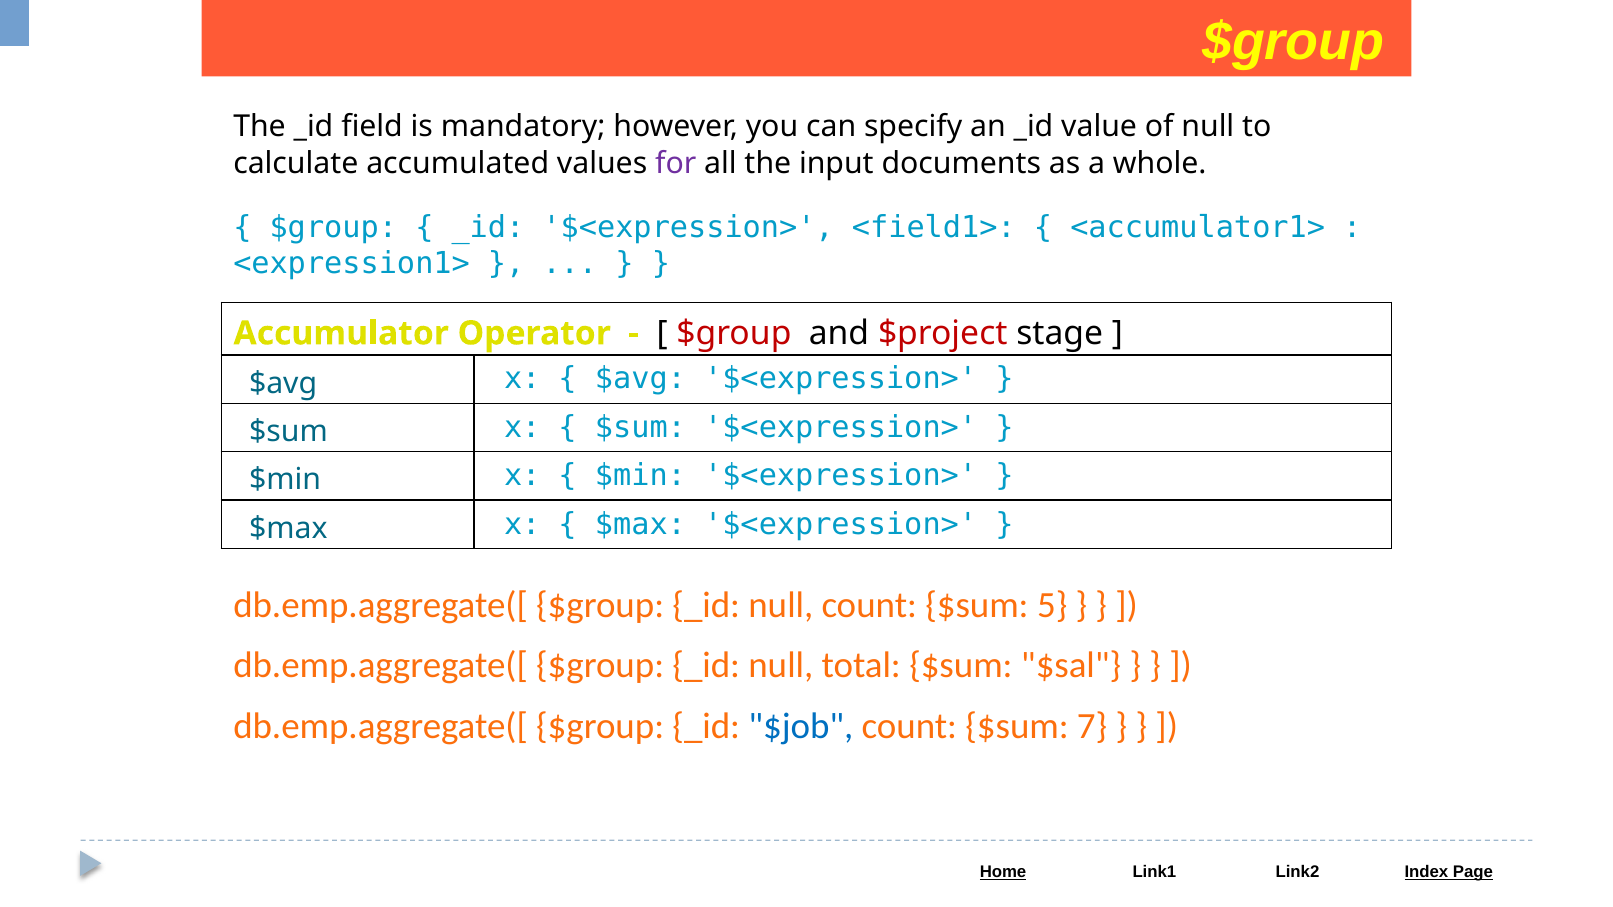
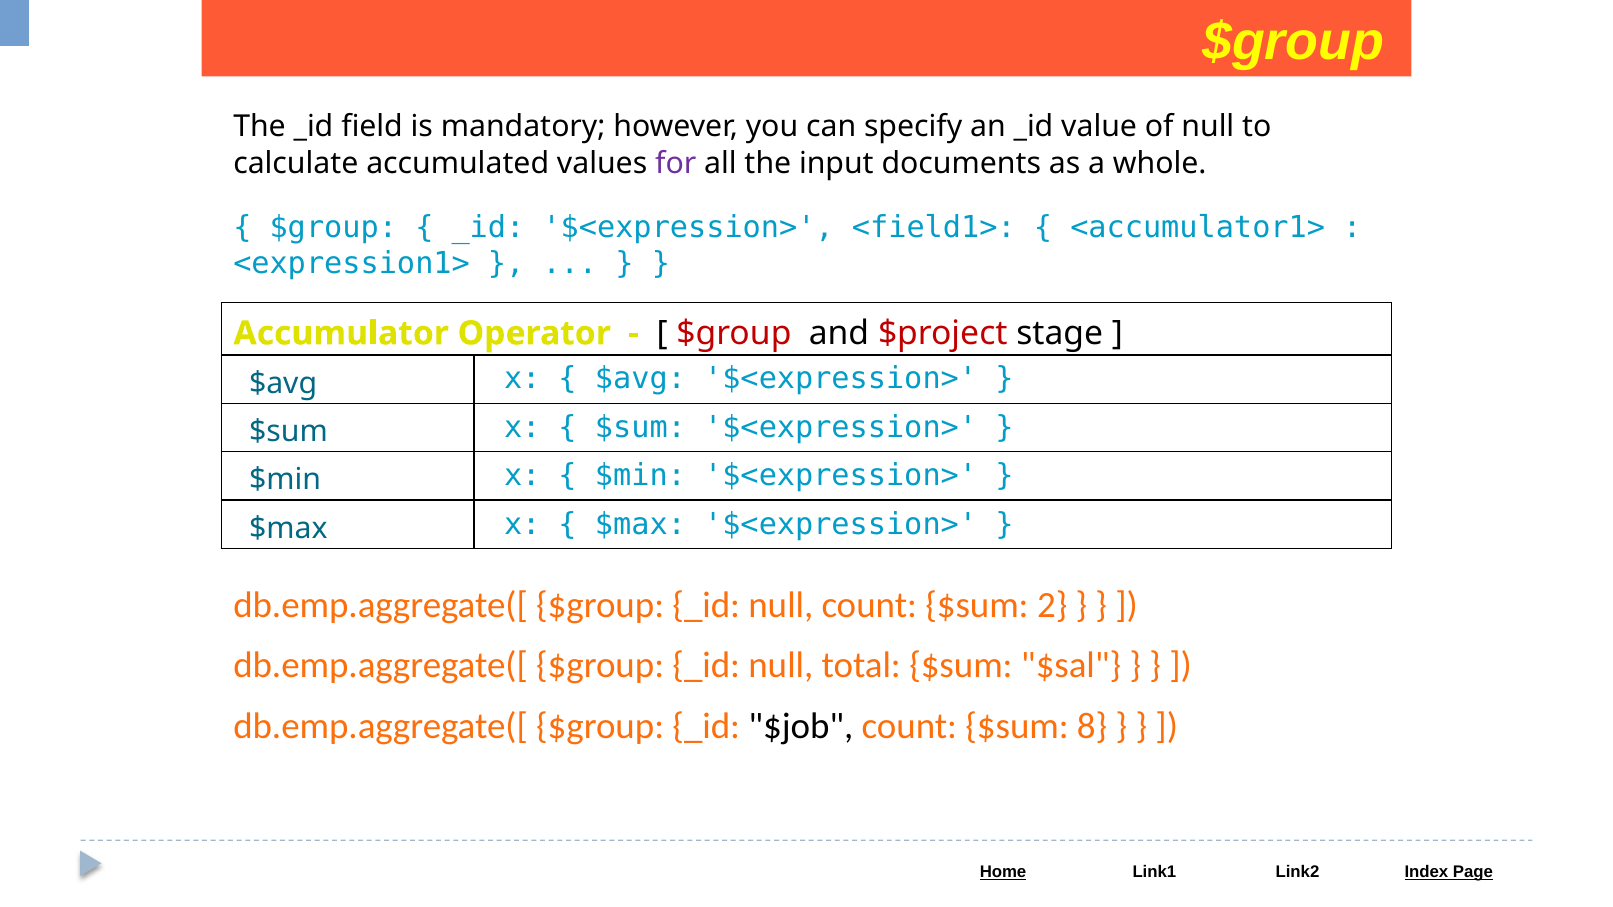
5: 5 -> 2 (1052, 605)
$job colour: blue -> black (801, 726)
7: 7 -> 8 (1092, 726)
